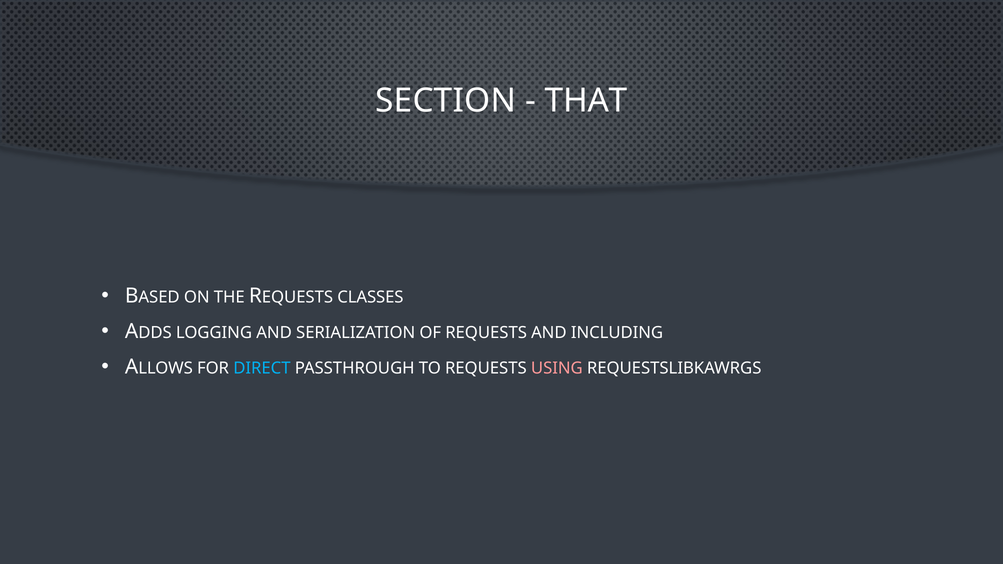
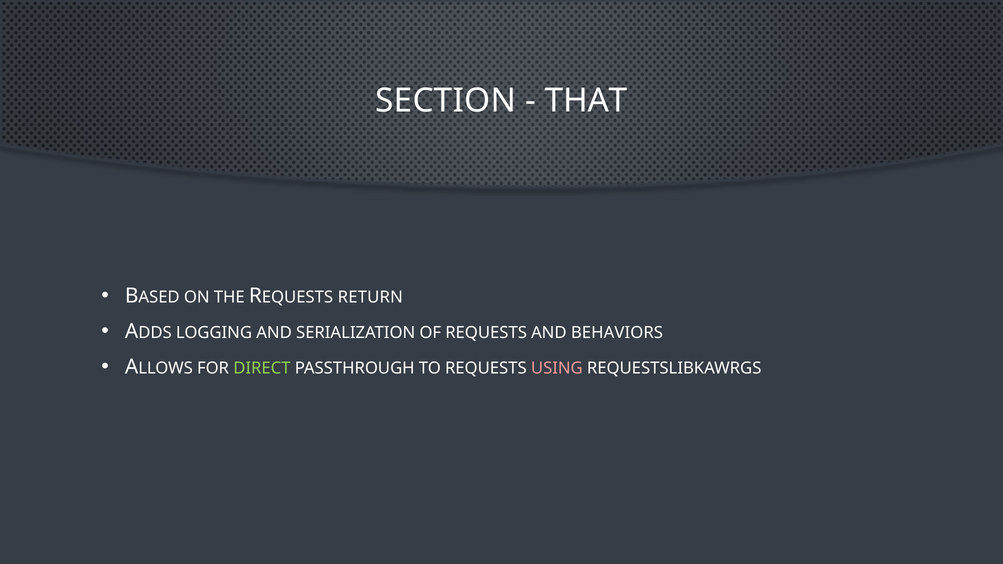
CLASSES: CLASSES -> RETURN (370, 297)
INCLUDING: INCLUDING -> BEHAVIORS (617, 333)
DIRECT colour: light blue -> light green (262, 369)
